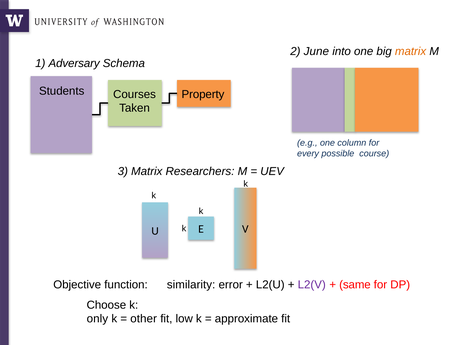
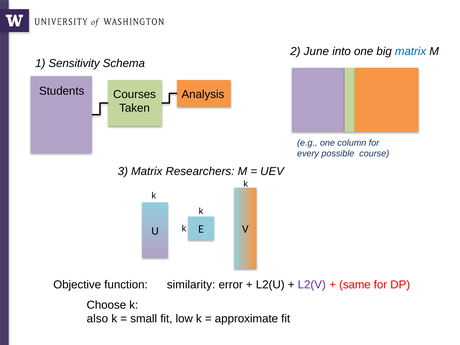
matrix colour: orange -> blue (411, 51)
Adversary: Adversary -> Sensitivity (74, 63)
Property: Property -> Analysis (203, 94)
only: only -> also (97, 319)
other: other -> small (144, 319)
